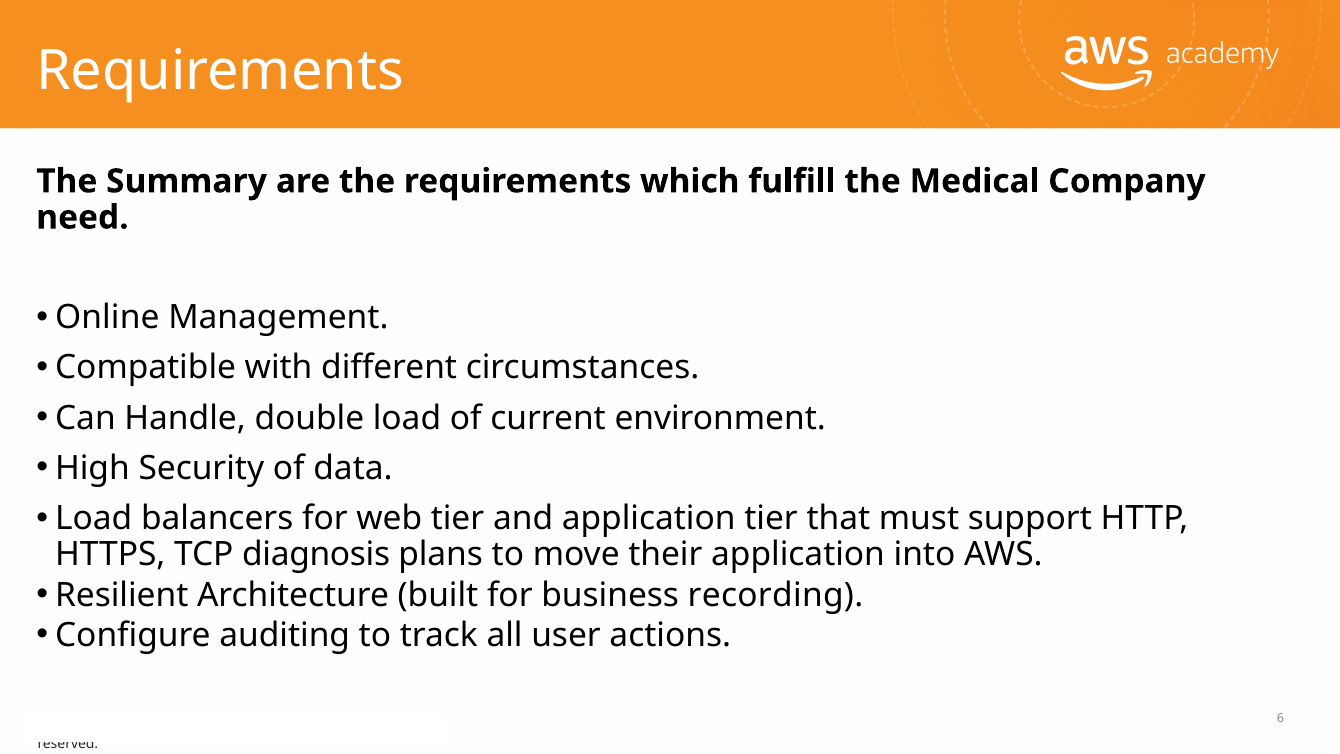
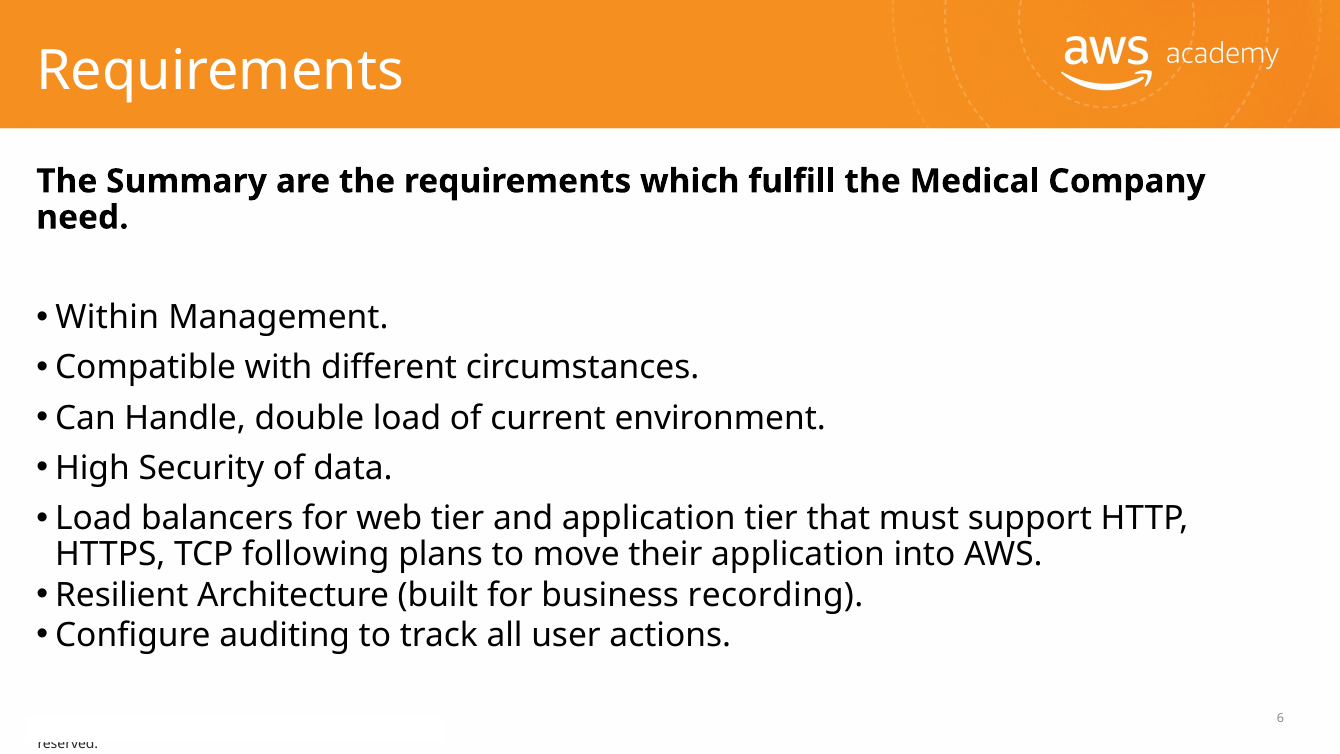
Online: Online -> Within (107, 318)
diagnosis: diagnosis -> following (316, 554)
